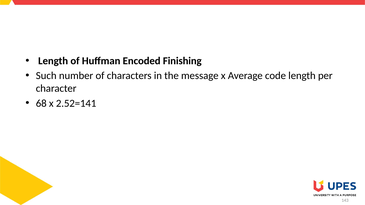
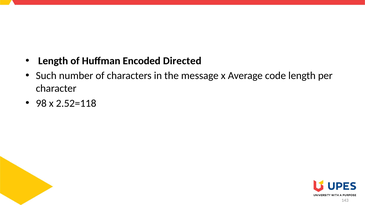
Finishing: Finishing -> Directed (182, 61)
68: 68 -> 98 (41, 103)
2.52=141: 2.52=141 -> 2.52=118 (76, 103)
